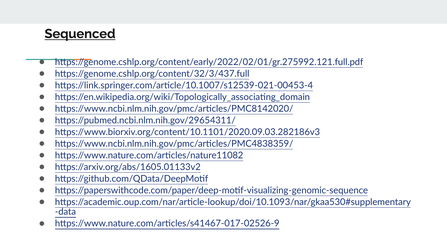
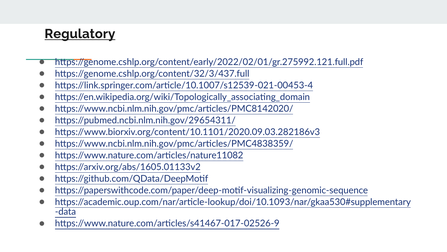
Sequenced: Sequenced -> Regulatory (80, 34)
